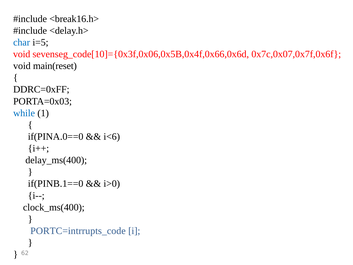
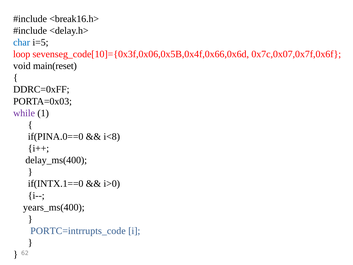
void: void -> loop (22, 54)
while colour: blue -> purple (24, 113)
i<6: i<6 -> i<8 (112, 136)
if(PINB.1==0: if(PINB.1==0 -> if(INTX.1==0 (56, 184)
clock_ms(400: clock_ms(400 -> years_ms(400 (54, 207)
